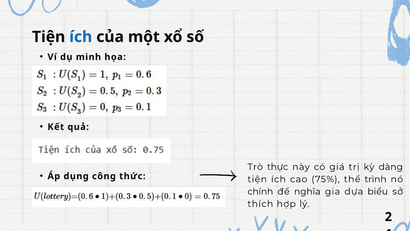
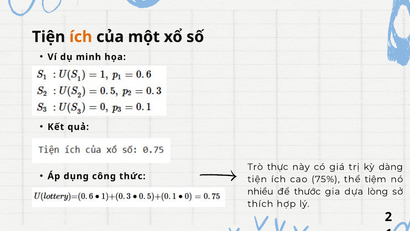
ích colour: blue -> orange (81, 37)
trình: trình -> tiệm (375, 179)
chính: chính -> nhiều (260, 191)
nghĩa: nghĩa -> thước (307, 191)
biểu: biểu -> lòng (378, 191)
